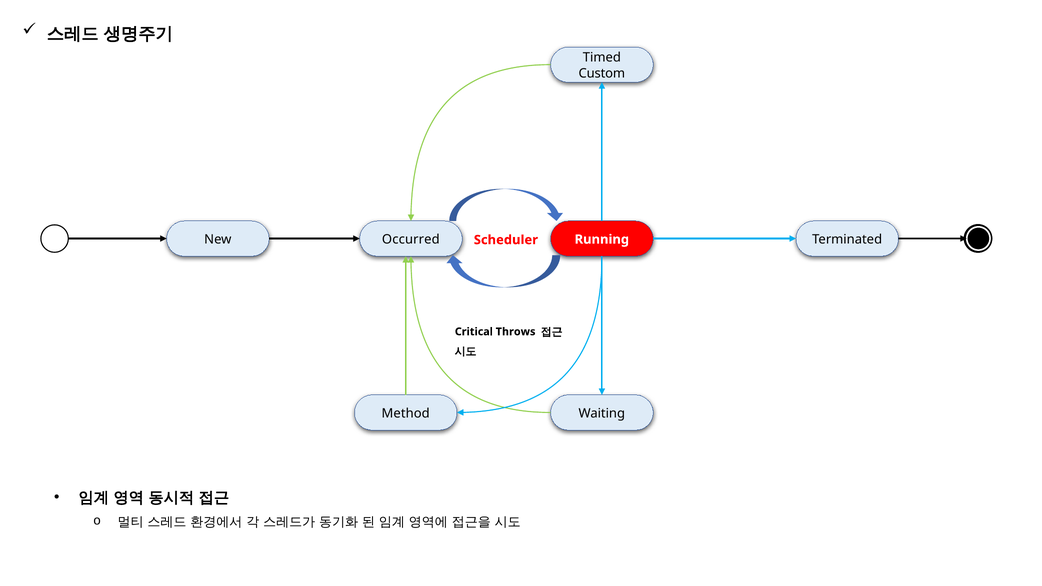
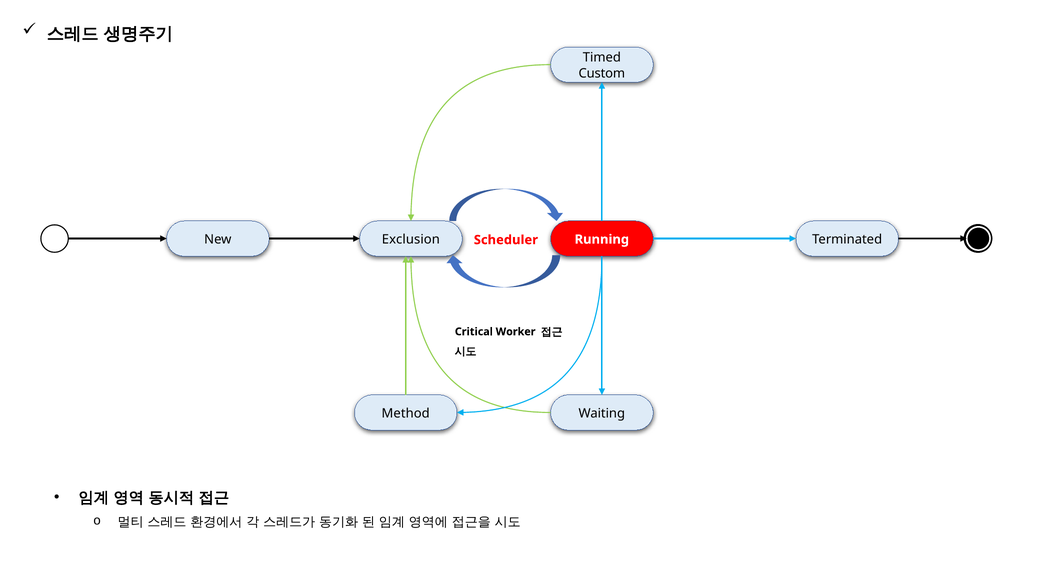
Occurred: Occurred -> Exclusion (411, 239)
Throws: Throws -> Worker (516, 332)
